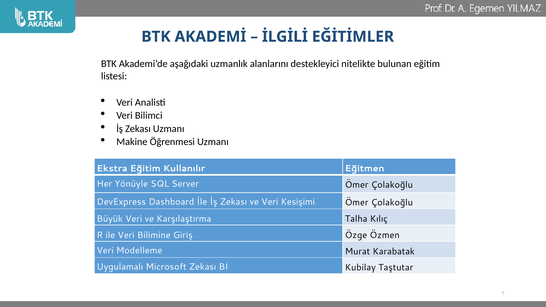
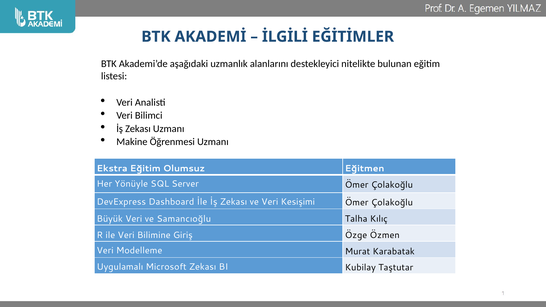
Kullanılır: Kullanılır -> Olumsuz (184, 169)
Karşılaştırma: Karşılaştırma -> Samancıoğlu (184, 219)
